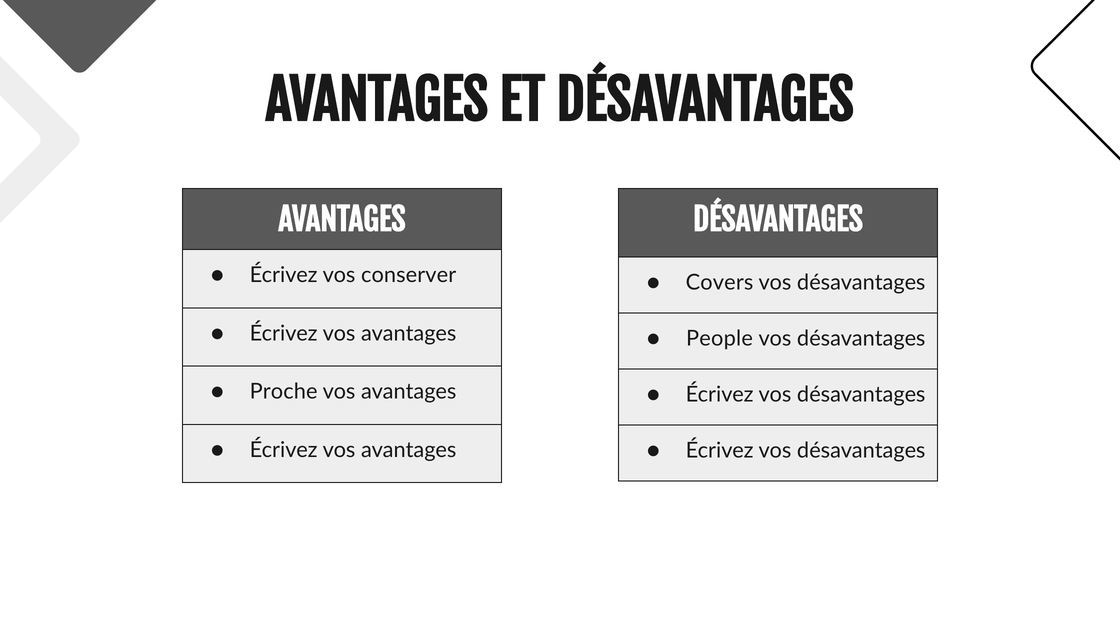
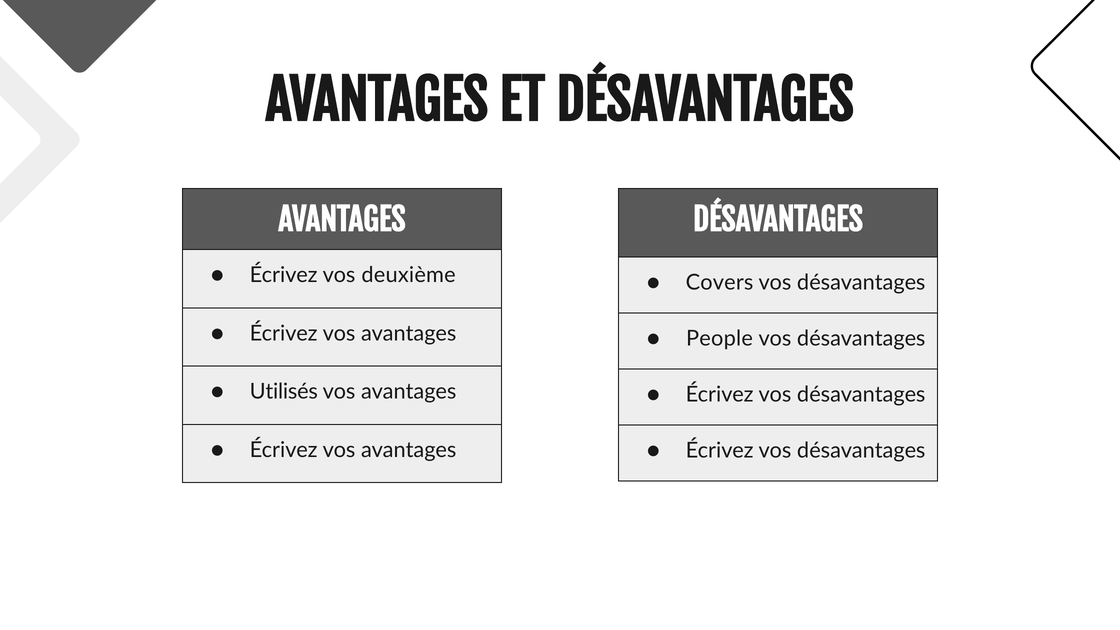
conserver: conserver -> deuxième (409, 275)
Proche: Proche -> Utilisés (284, 392)
